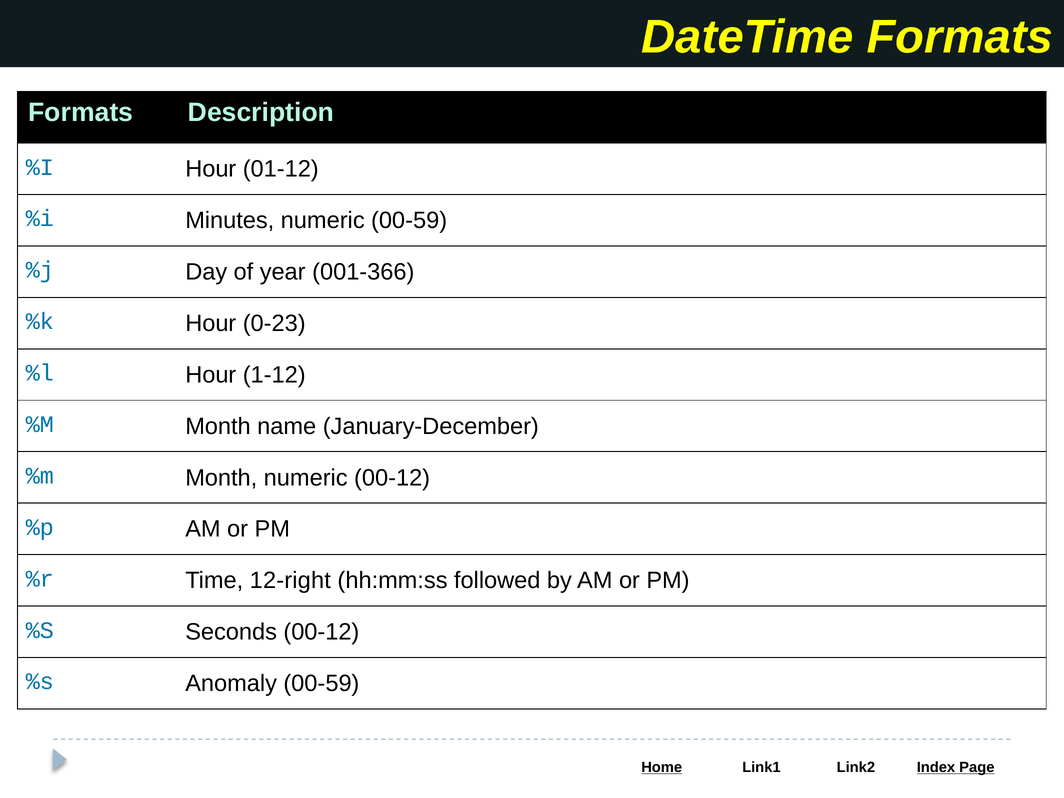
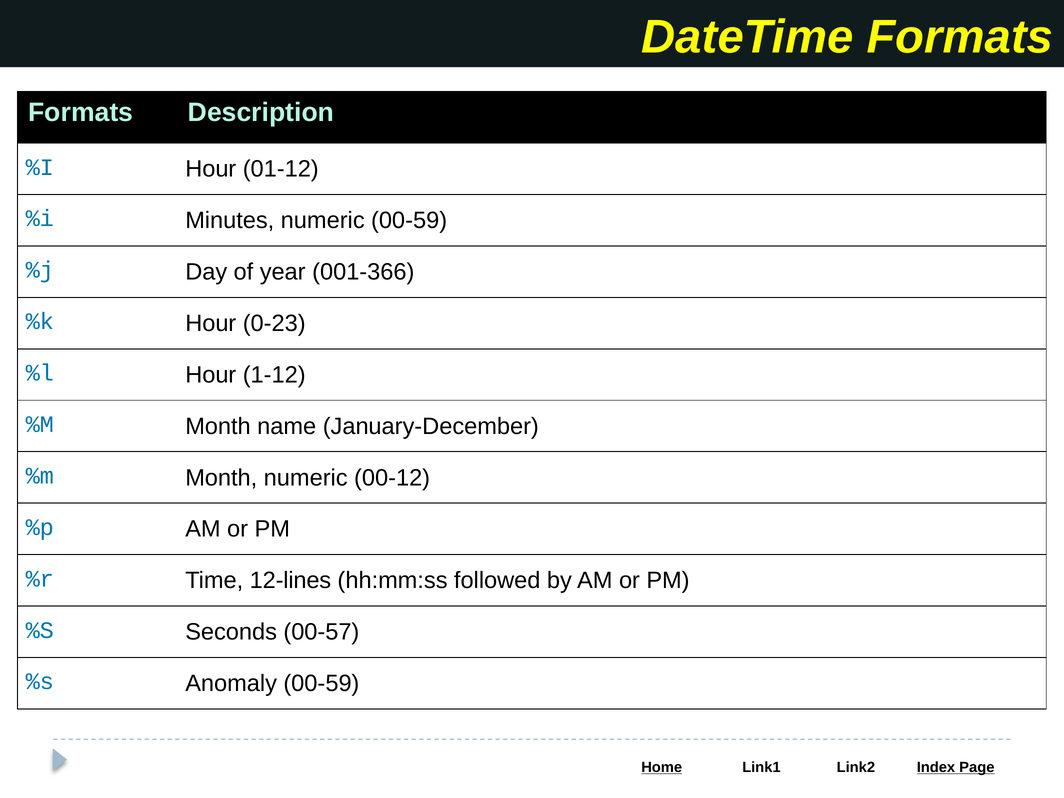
12-right: 12-right -> 12-lines (290, 581)
Seconds 00-12: 00-12 -> 00-57 (321, 632)
